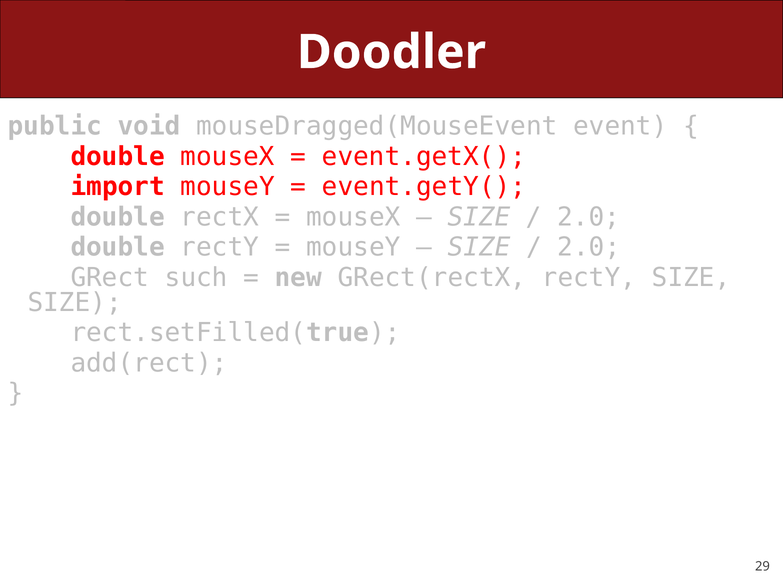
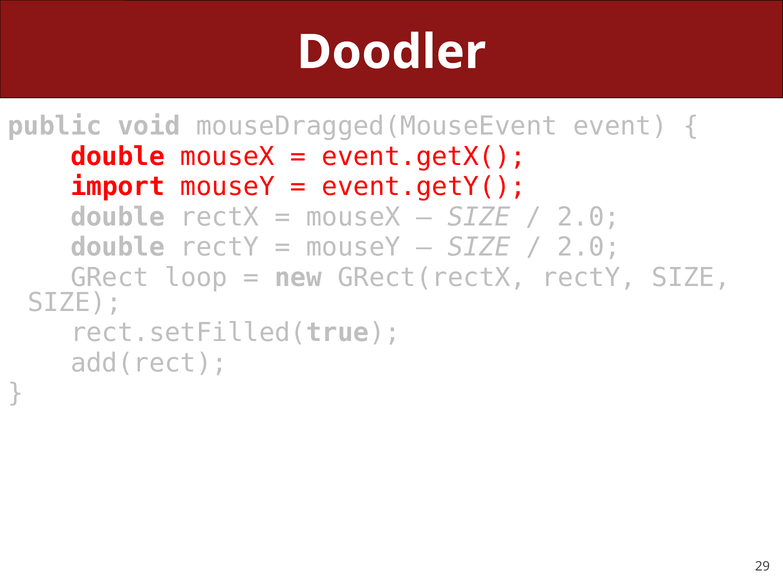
such: such -> loop (196, 278)
